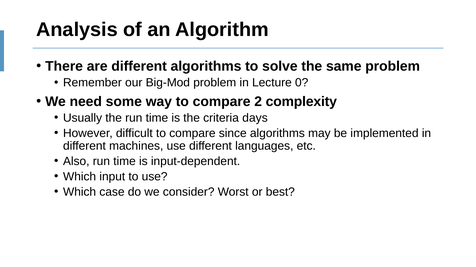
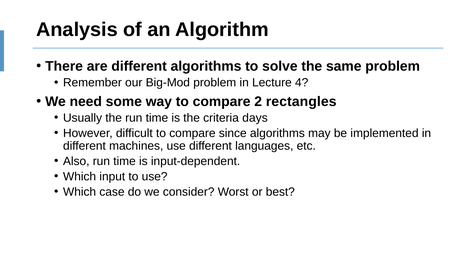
0: 0 -> 4 (302, 83)
complexity: complexity -> rectangles (301, 102)
